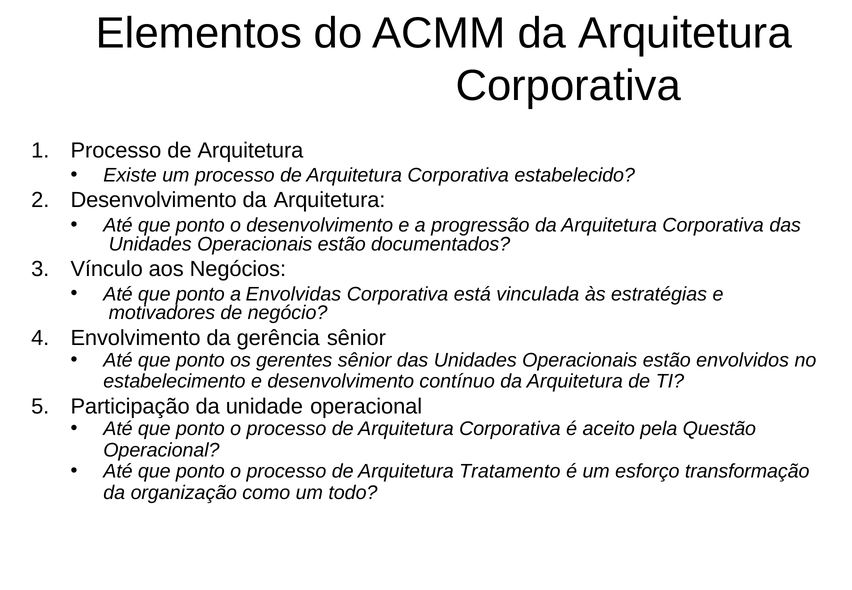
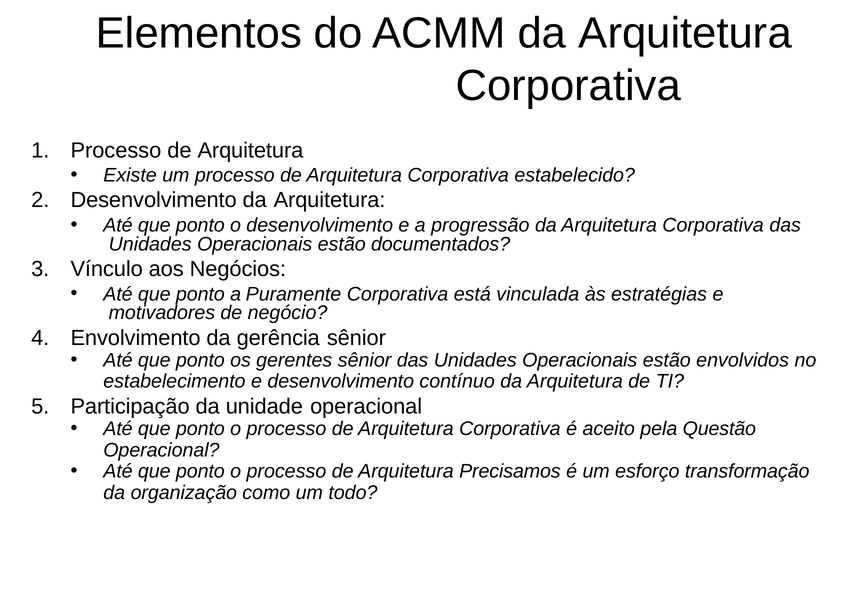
Envolvidas: Envolvidas -> Puramente (294, 294)
Tratamento: Tratamento -> Precisamos (510, 471)
